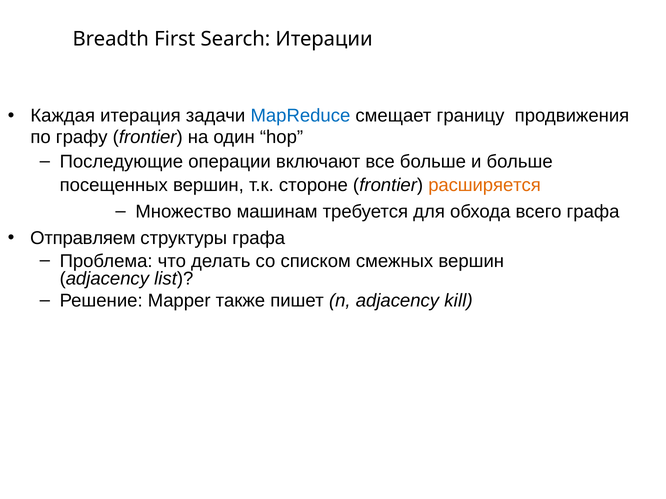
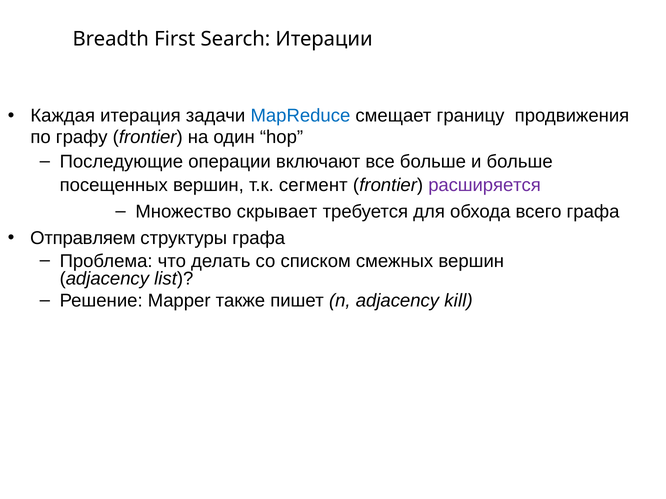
стороне: стороне -> сегмент (313, 186)
расширяется colour: orange -> purple (485, 186)
машинам: машинам -> скрывает (277, 212)
